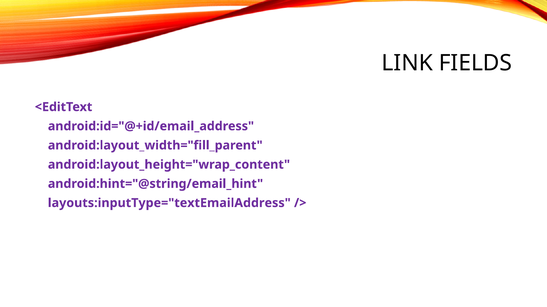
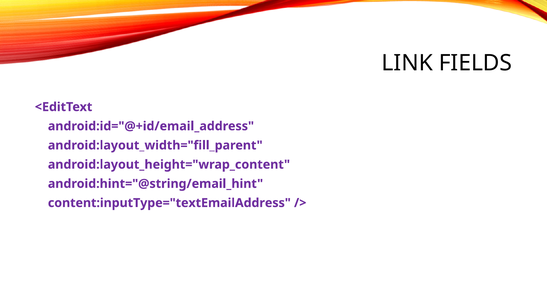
layouts:inputType="textEmailAddress: layouts:inputType="textEmailAddress -> content:inputType="textEmailAddress (169, 203)
